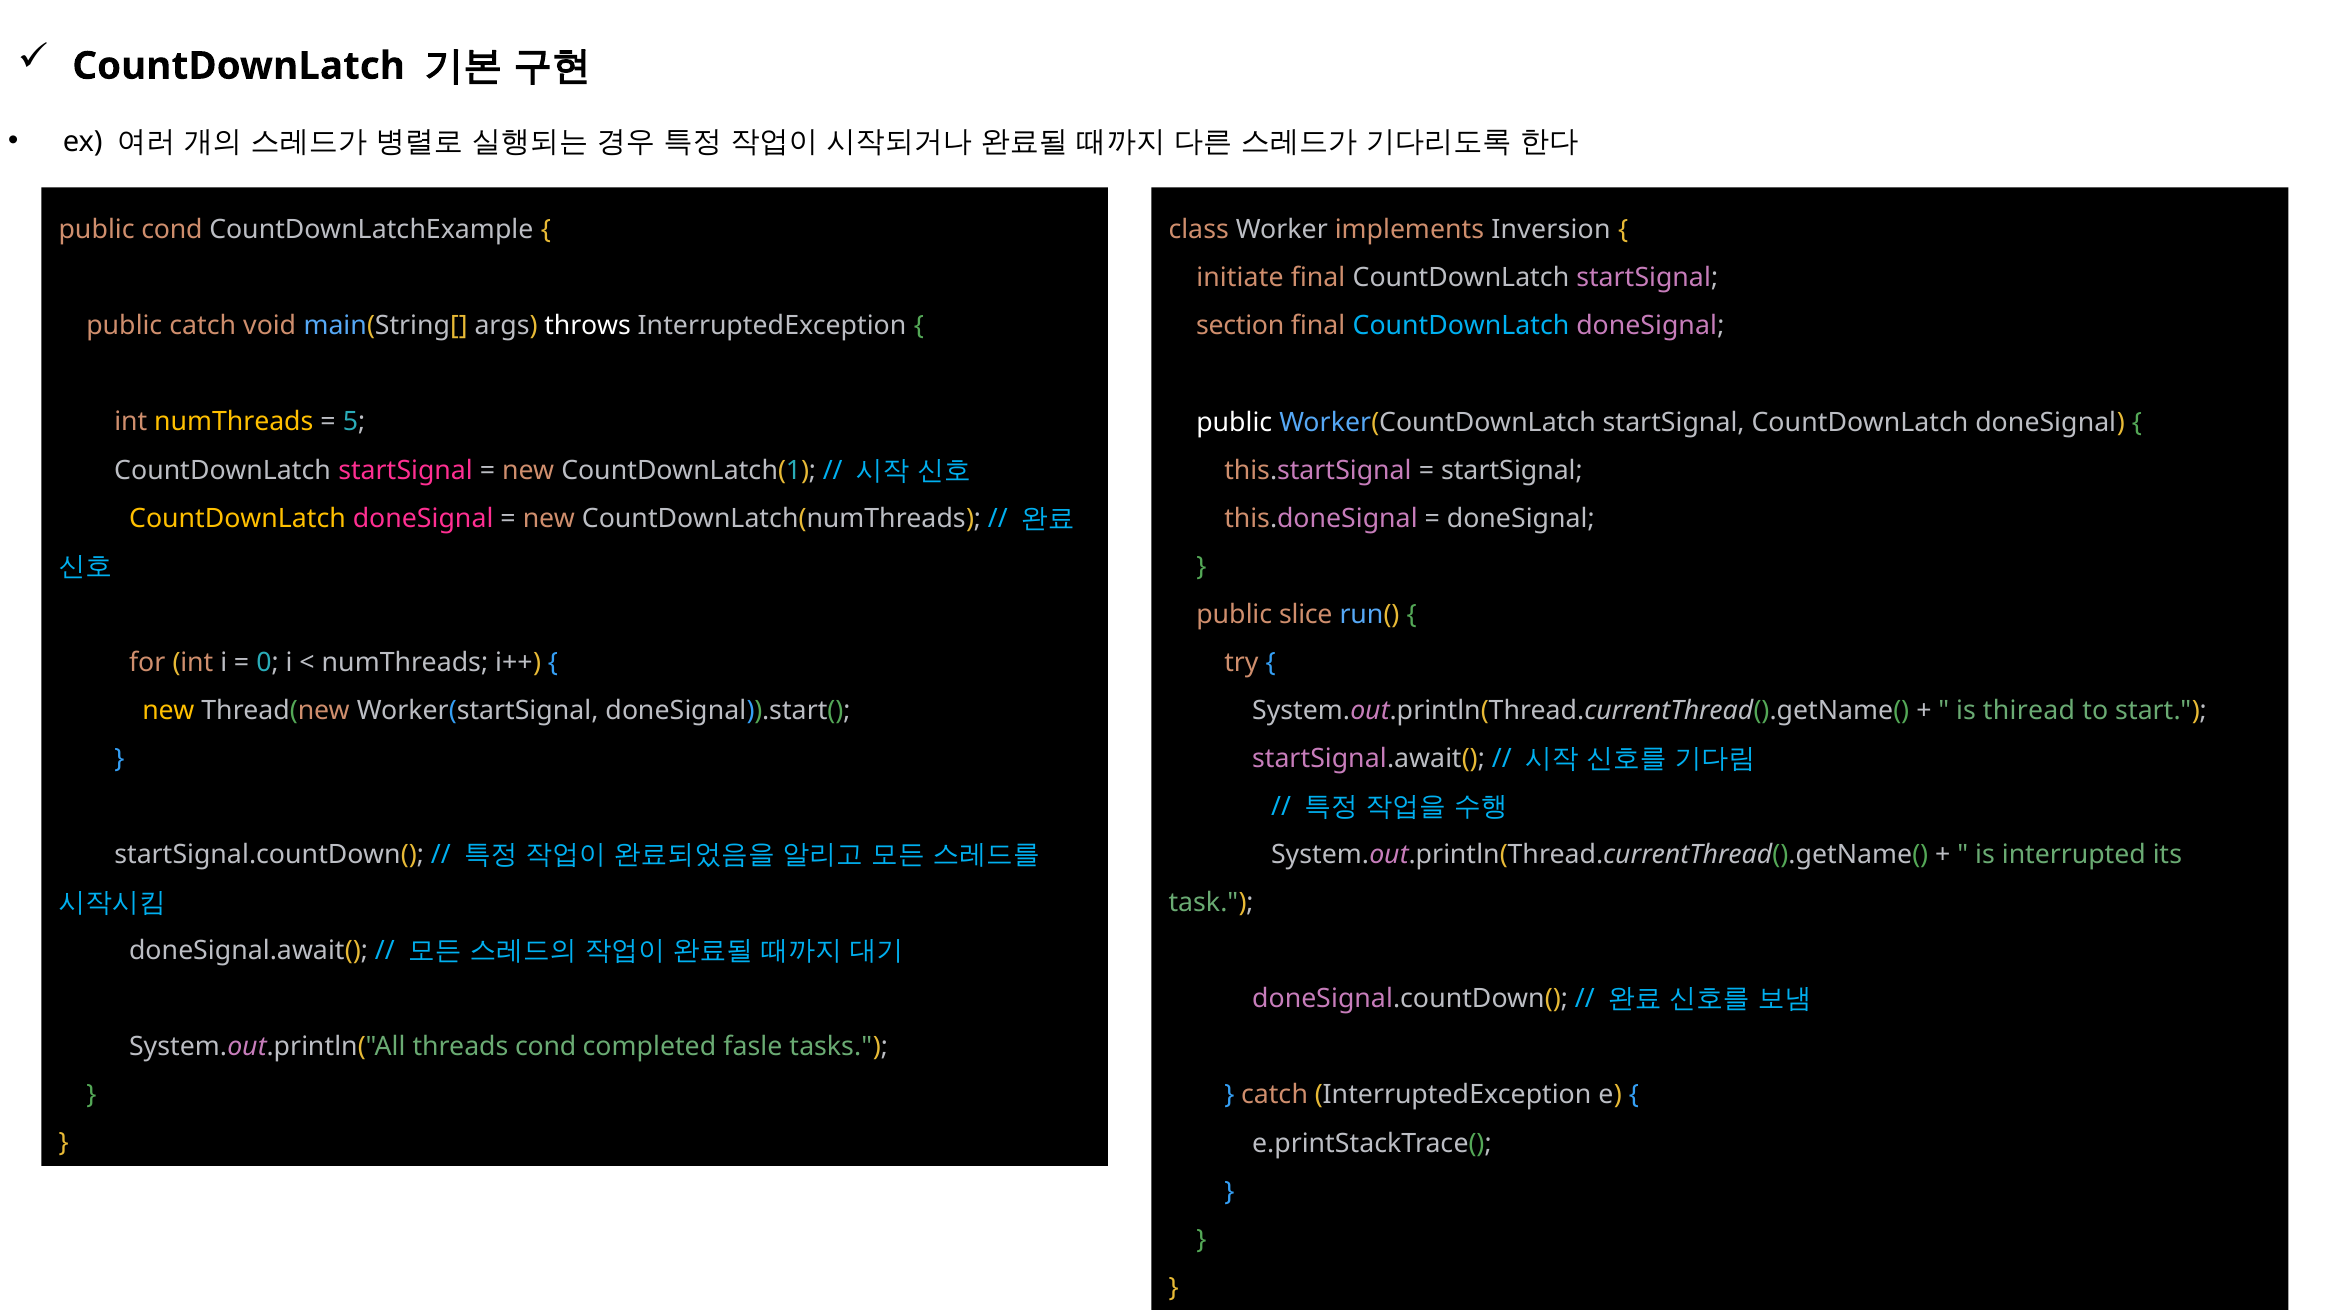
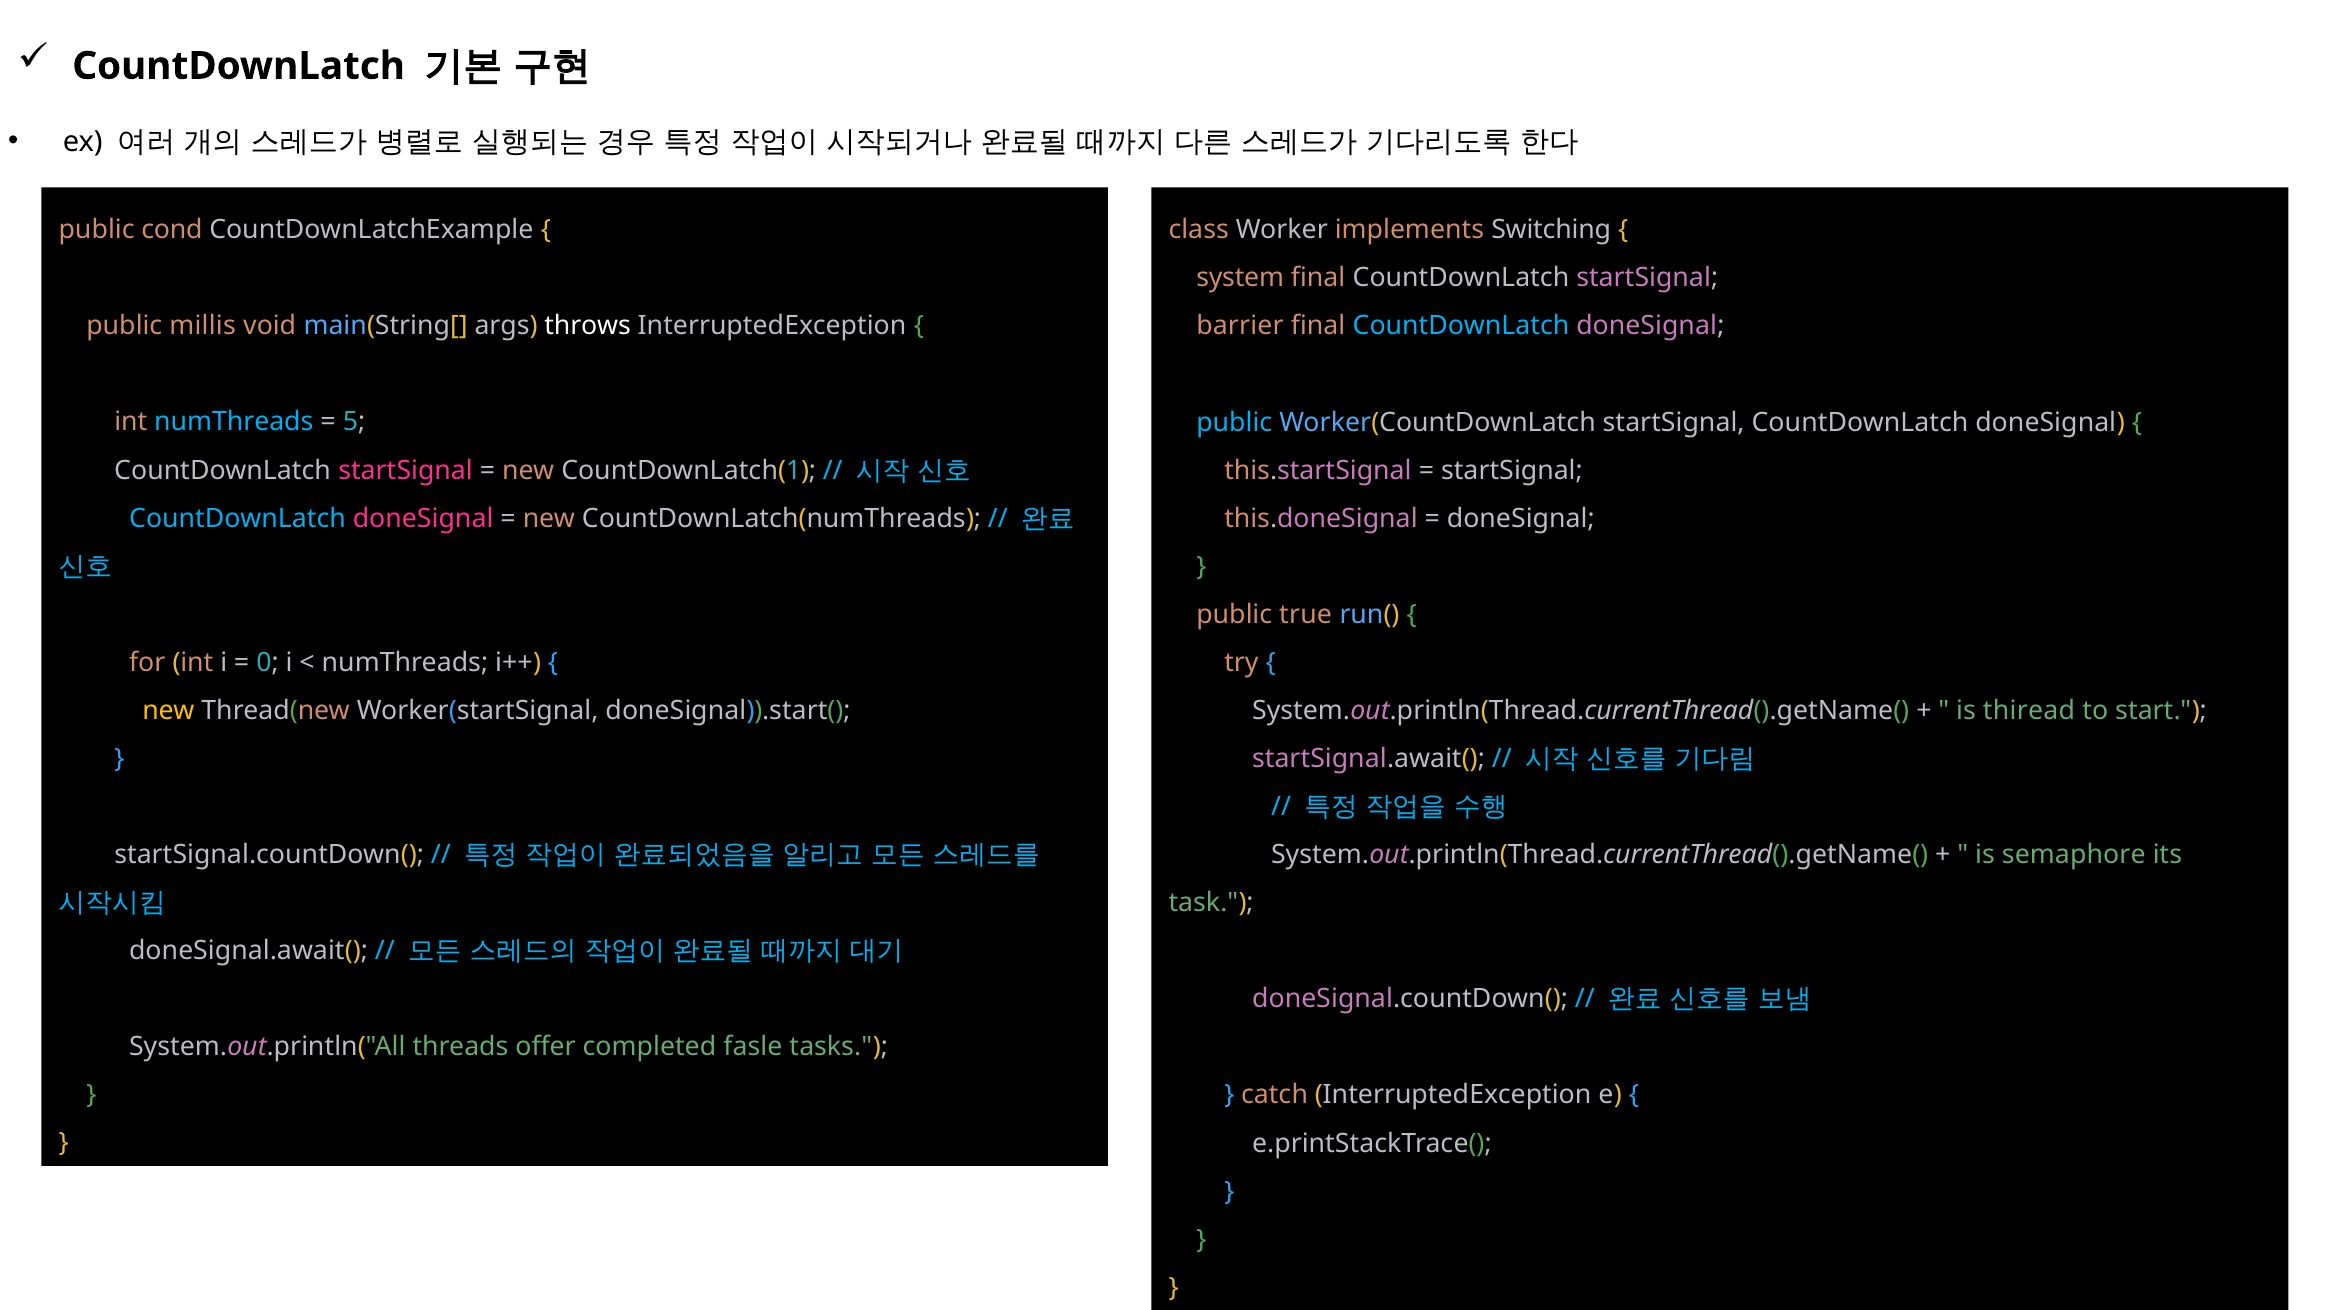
Inversion: Inversion -> Switching (1551, 230)
initiate: initiate -> system (1240, 278)
public catch: catch -> millis (203, 326)
section: section -> barrier (1240, 326)
numThreads colour: yellow -> light blue (234, 422)
public colour: white -> light blue (1234, 422)
CountDownLatch colour: yellow -> light blue (237, 519)
slice: slice -> true (1306, 615)
interrupted: interrupted -> semaphore (2074, 855)
threads cond: cond -> offer (546, 1048)
